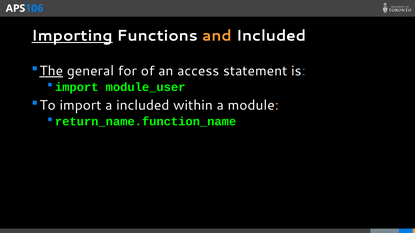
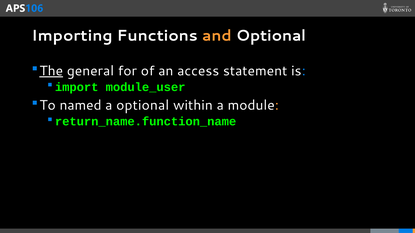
Importing underline: present -> none (72, 36)
and Included: Included -> Optional (271, 36)
To import: import -> named (81, 106)
a included: included -> optional (143, 106)
